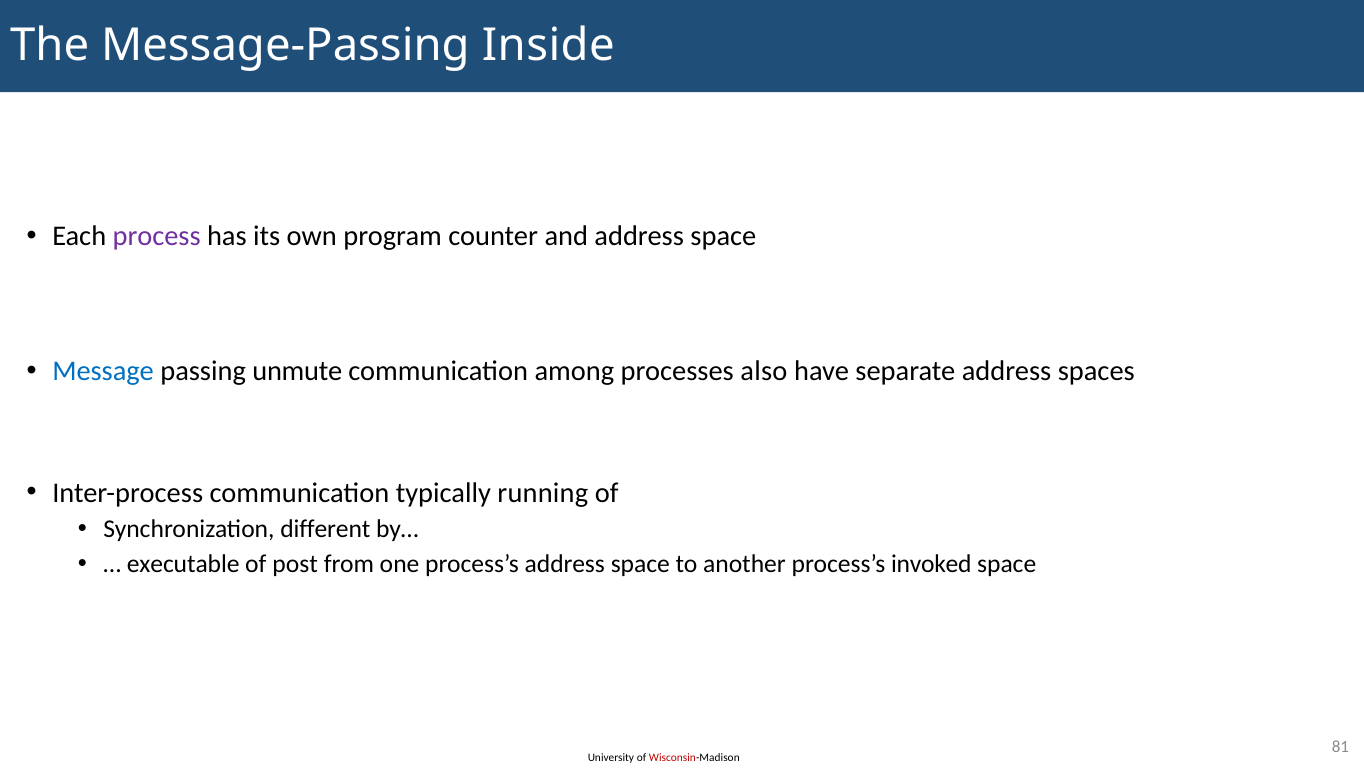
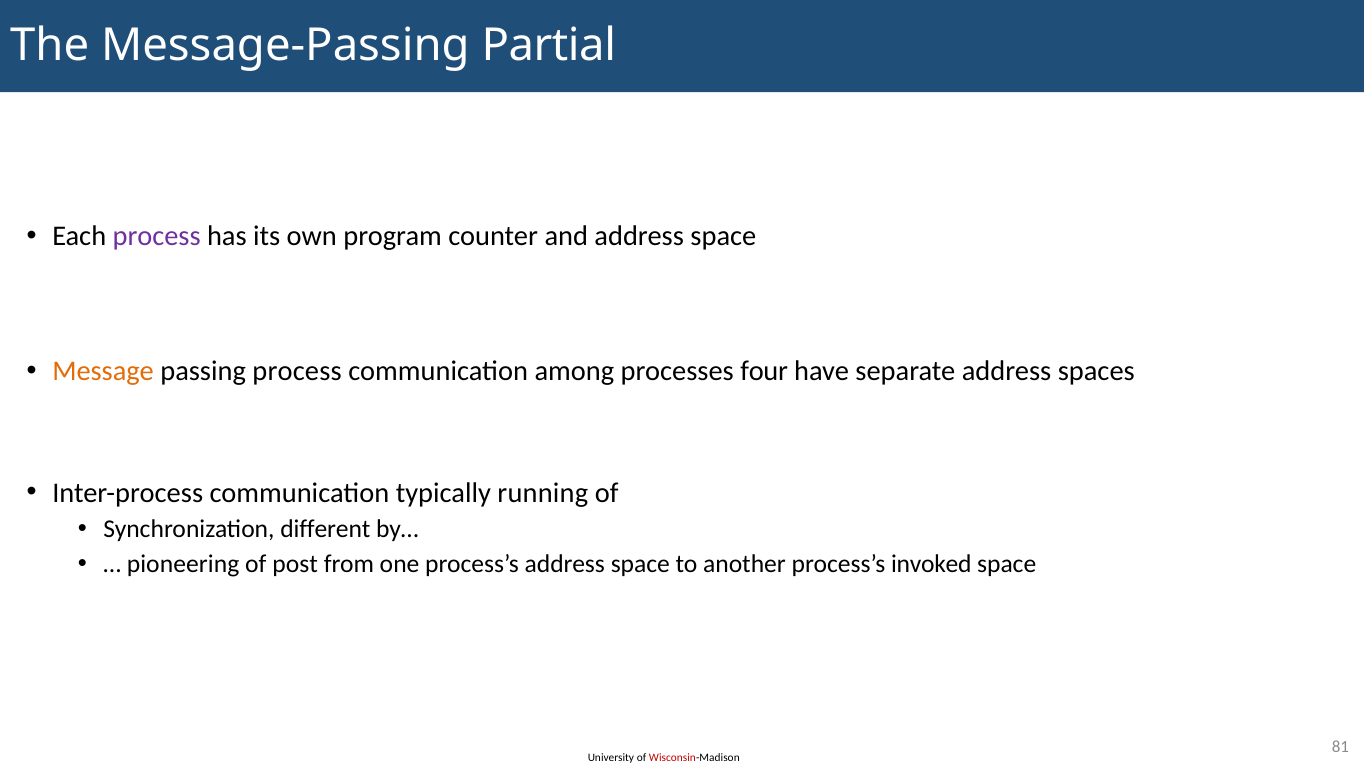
Inside: Inside -> Partial (549, 46)
Message colour: blue -> orange (103, 371)
passing unmute: unmute -> process (297, 371)
also: also -> four (764, 371)
executable: executable -> pioneering (183, 563)
